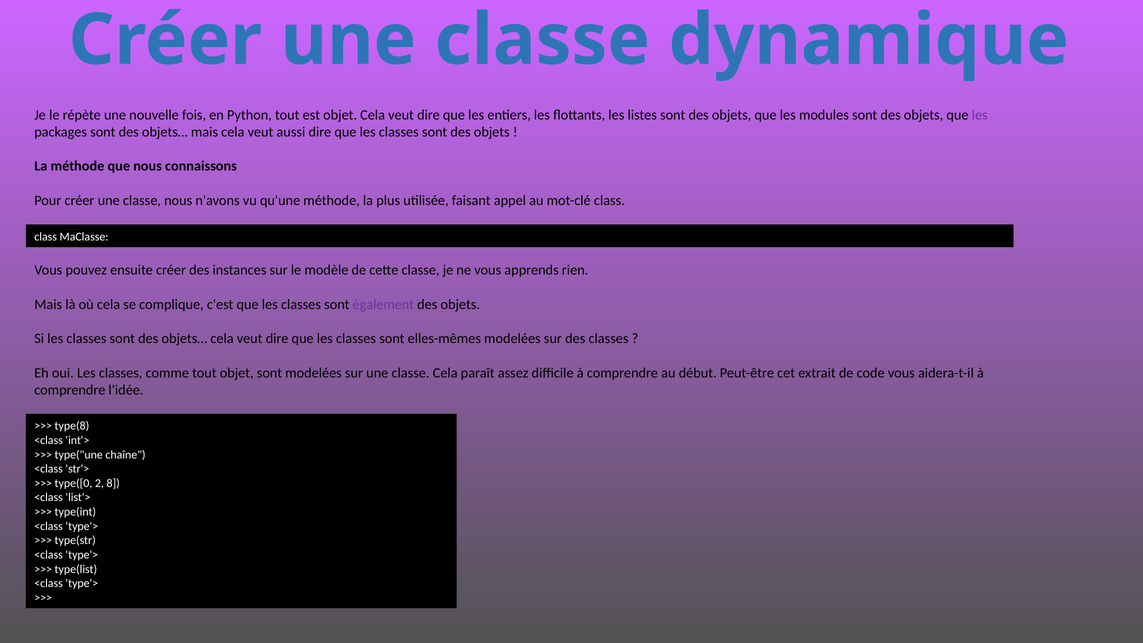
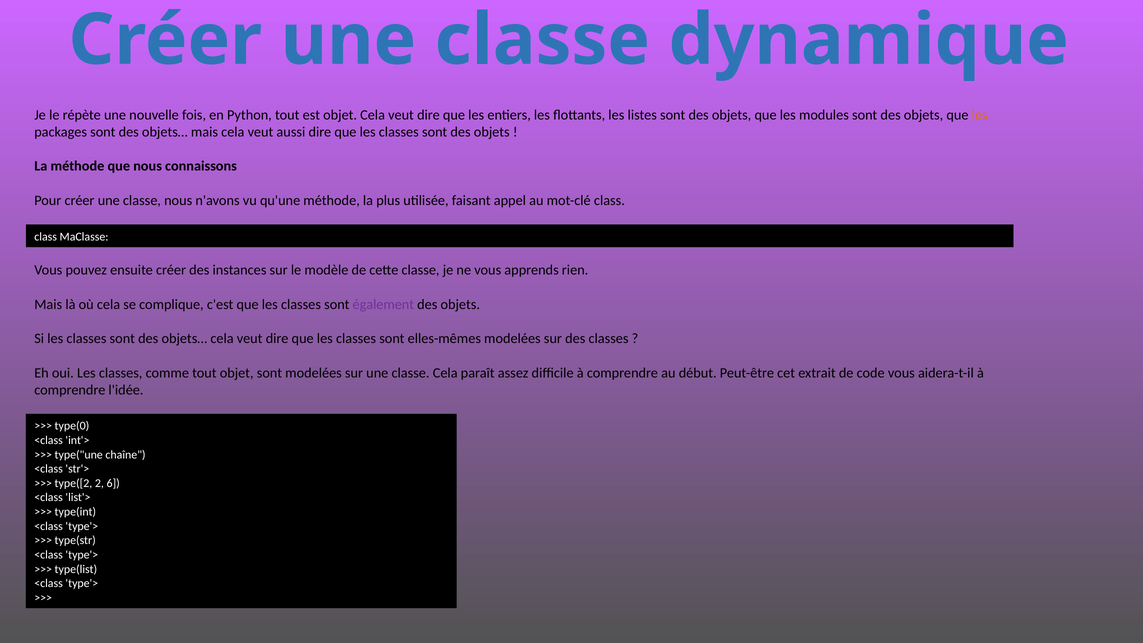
les colour: purple -> orange (980, 115)
type(8: type(8 -> type(0 (72, 426)
type([0: type([0 -> type([2 (73, 483)
8: 8 -> 6 (113, 483)
